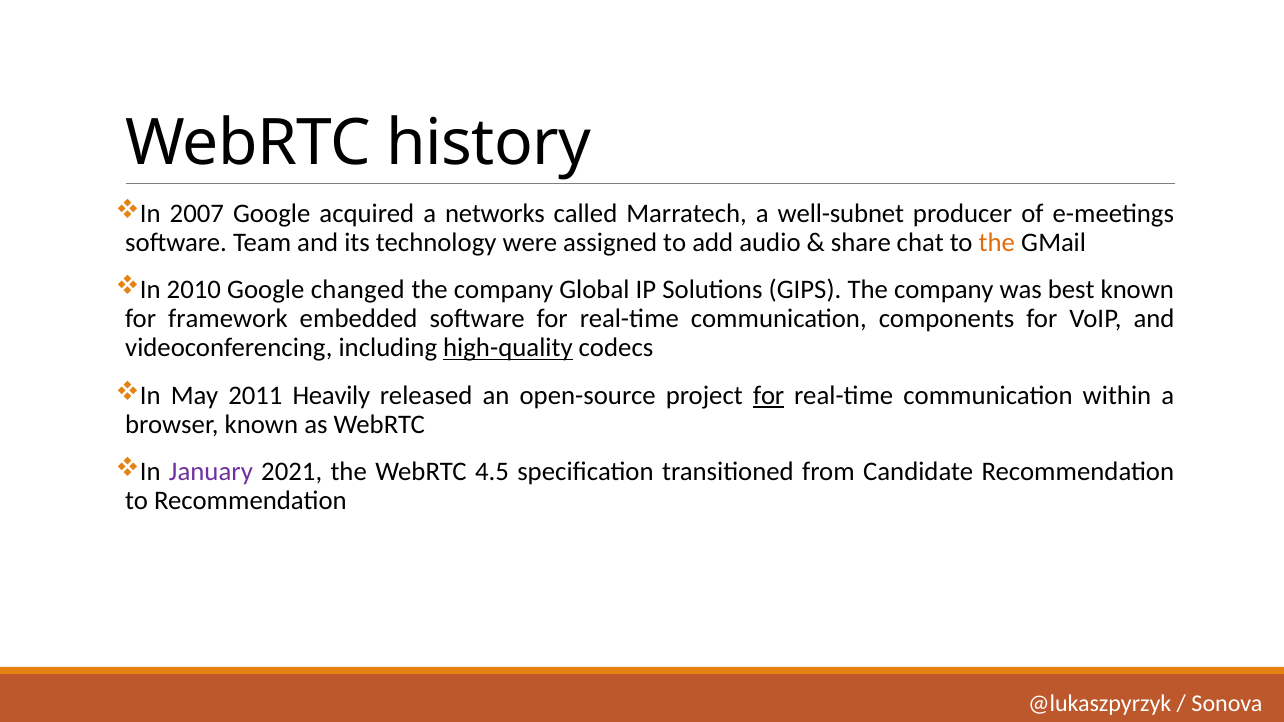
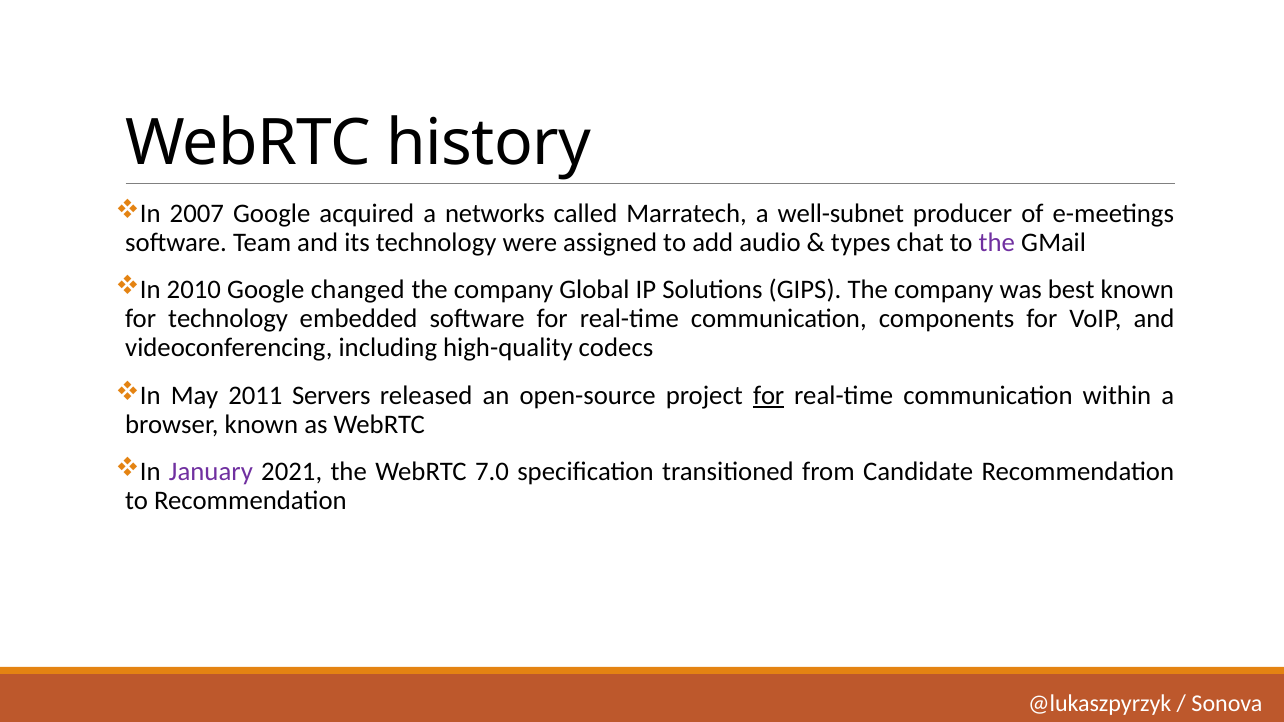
share: share -> types (861, 242)
the colour: orange -> purple (997, 242)
for framework: framework -> technology (228, 319)
high-quality underline: present -> none (508, 348)
Heavily: Heavily -> Servers (331, 396)
4.5: 4.5 -> 7.0 (492, 472)
